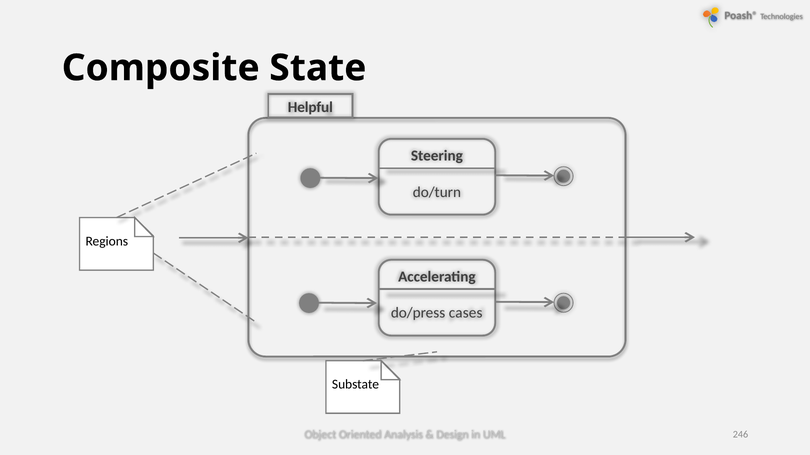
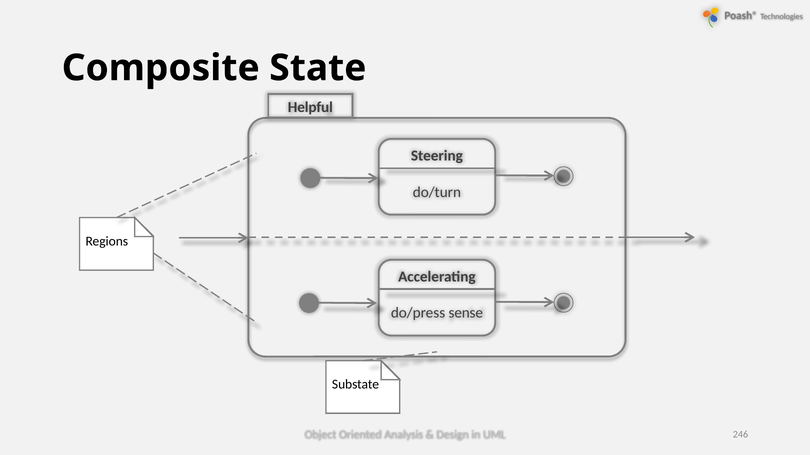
cases: cases -> sense (466, 313)
